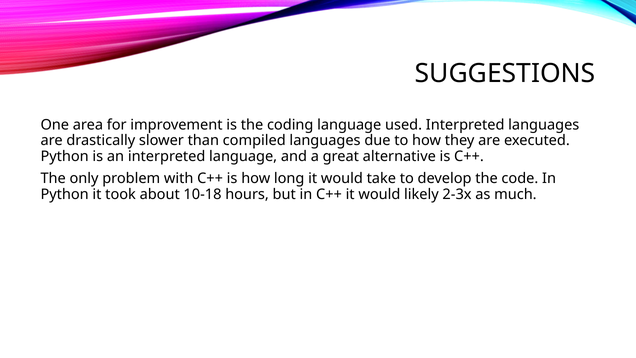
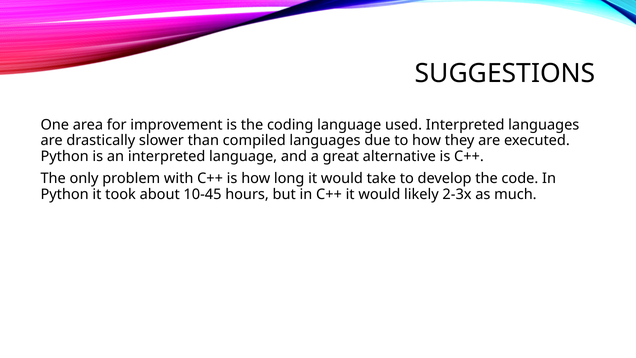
10-18: 10-18 -> 10-45 (202, 194)
